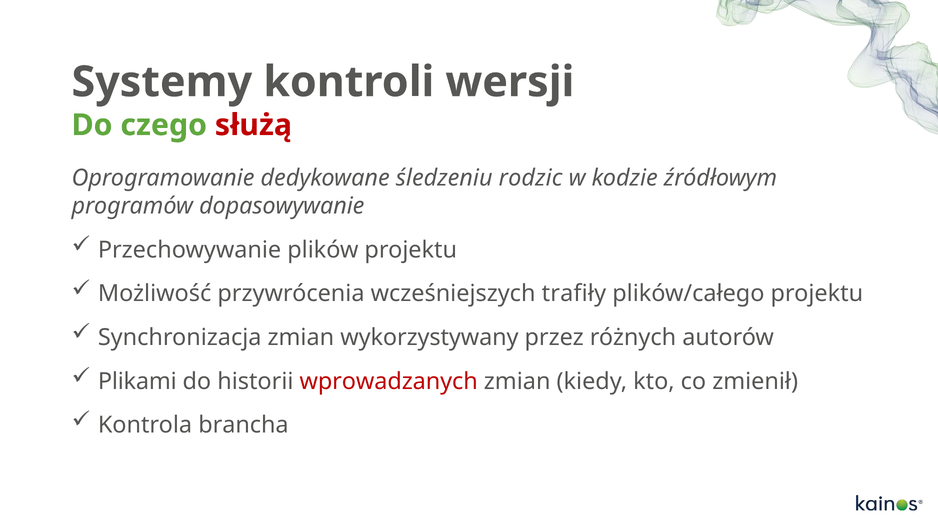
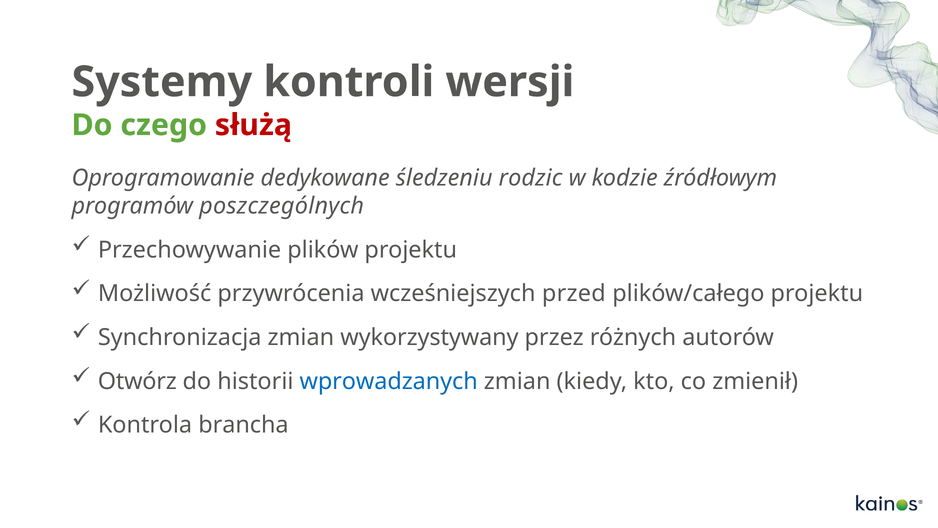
dopasowywanie: dopasowywanie -> poszczególnych (282, 206)
trafiły: trafiły -> przed (574, 293)
Plikami: Plikami -> Otwórz (137, 381)
wprowadzanych colour: red -> blue (389, 381)
